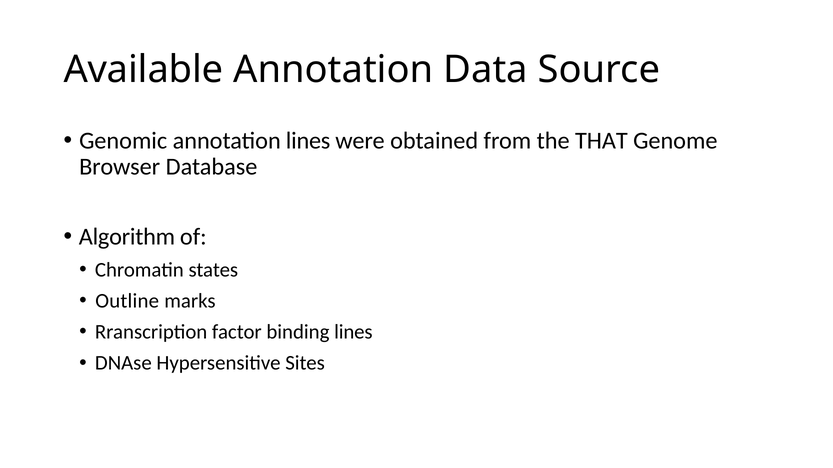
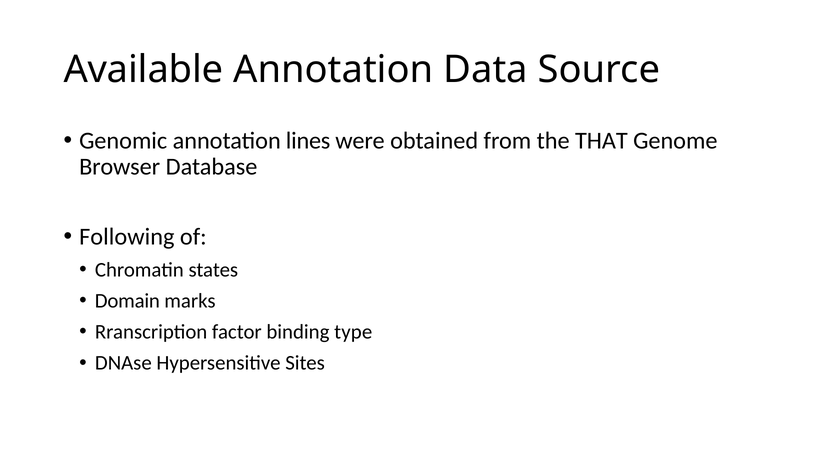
Algorithm: Algorithm -> Following (127, 237)
Outline: Outline -> Domain (127, 301)
binding lines: lines -> type (353, 332)
